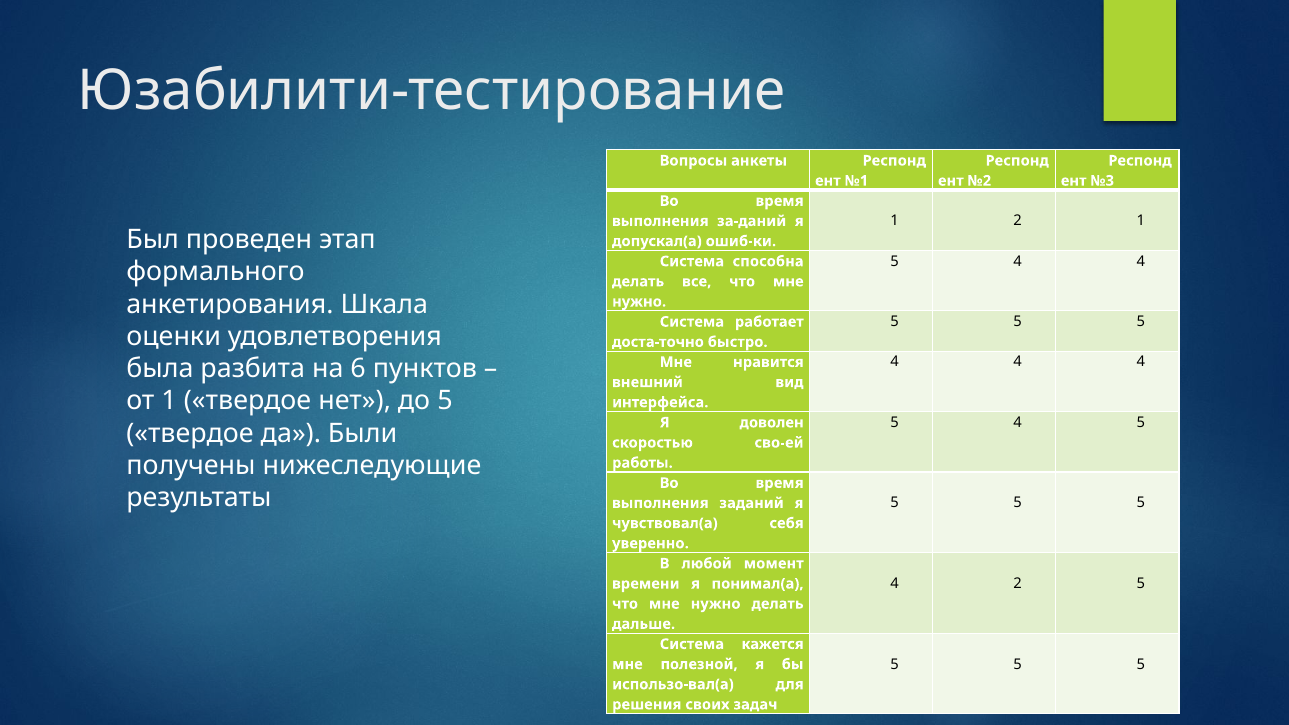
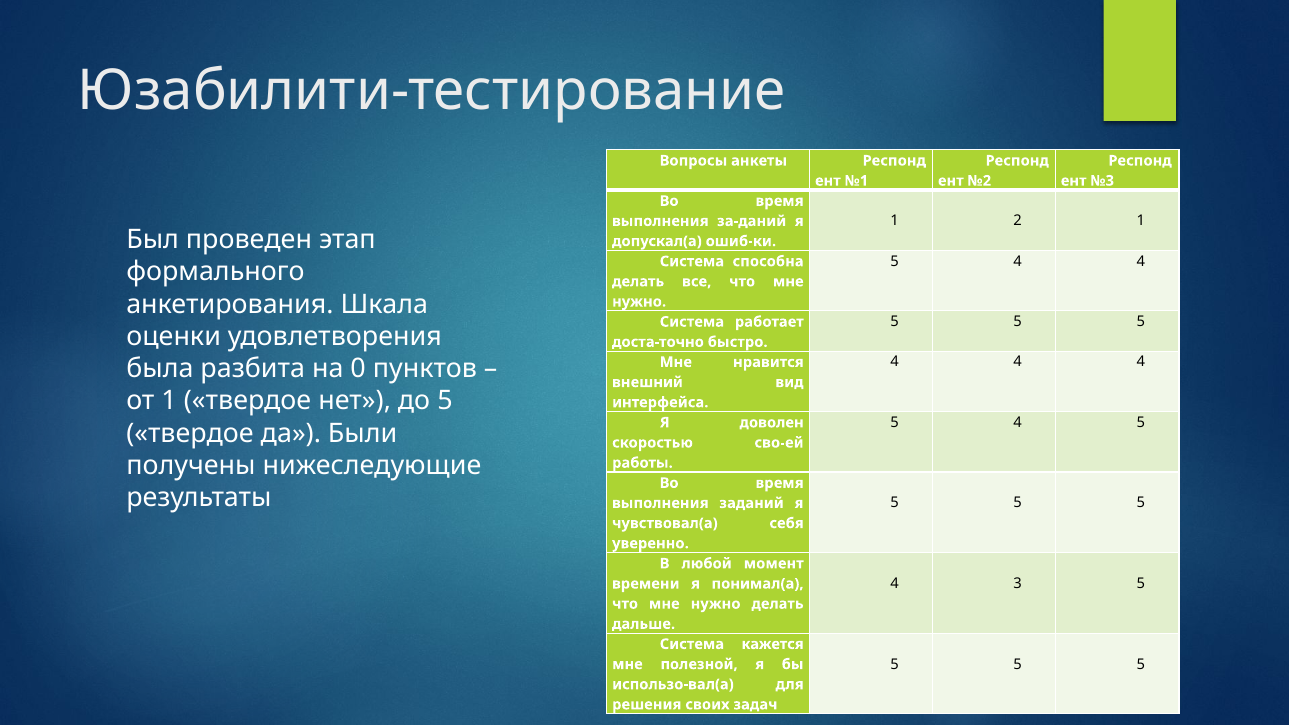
6: 6 -> 0 (358, 369)
4 2: 2 -> 3 (1018, 584)
